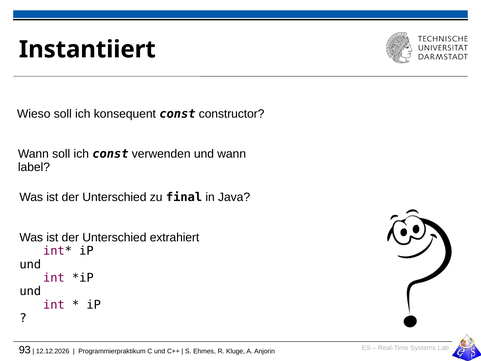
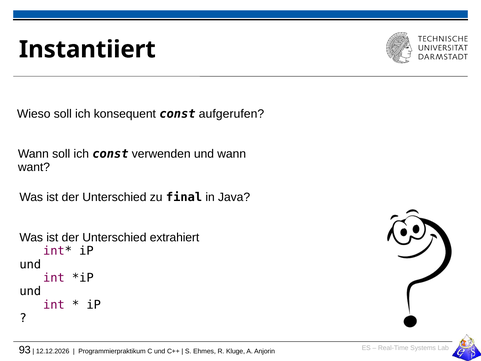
constructor: constructor -> aufgerufen (232, 114)
label: label -> want (34, 167)
